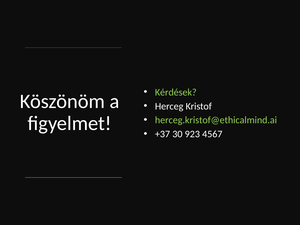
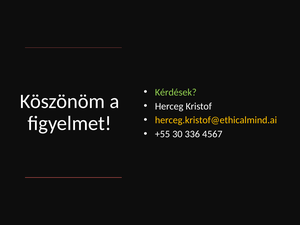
herceg.kristof@ethicalmind.ai colour: light green -> yellow (216, 120)
+37: +37 -> +55 (163, 134)
923: 923 -> 336 (192, 134)
